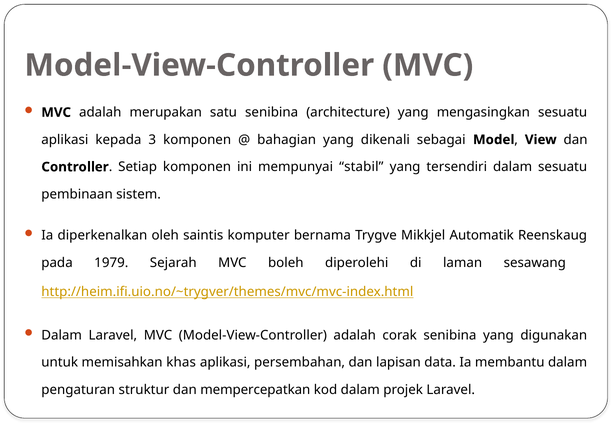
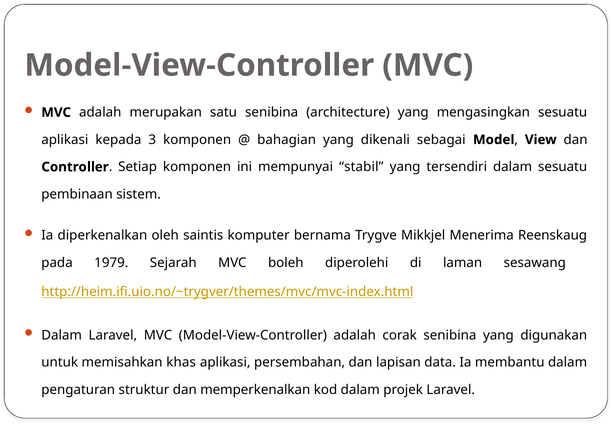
Automatik: Automatik -> Menerima (482, 235)
mempercepatkan: mempercepatkan -> memperkenalkan (255, 389)
